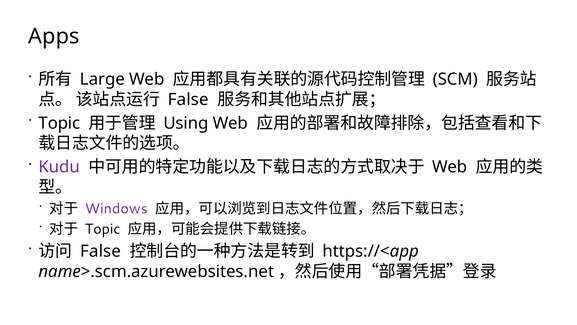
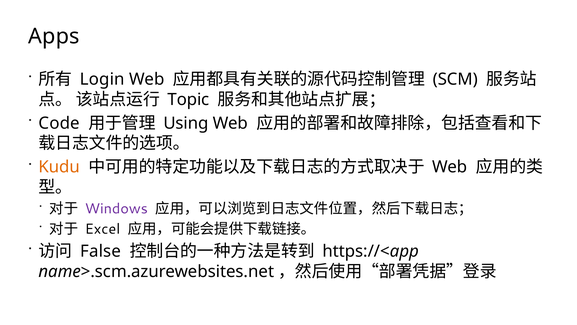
Large: Large -> Login (102, 79)
False: False -> Topic (188, 99)
Topic: Topic -> Code (59, 123)
Kudu colour: purple -> orange (59, 167)
Topic: Topic -> Excel (103, 229)
